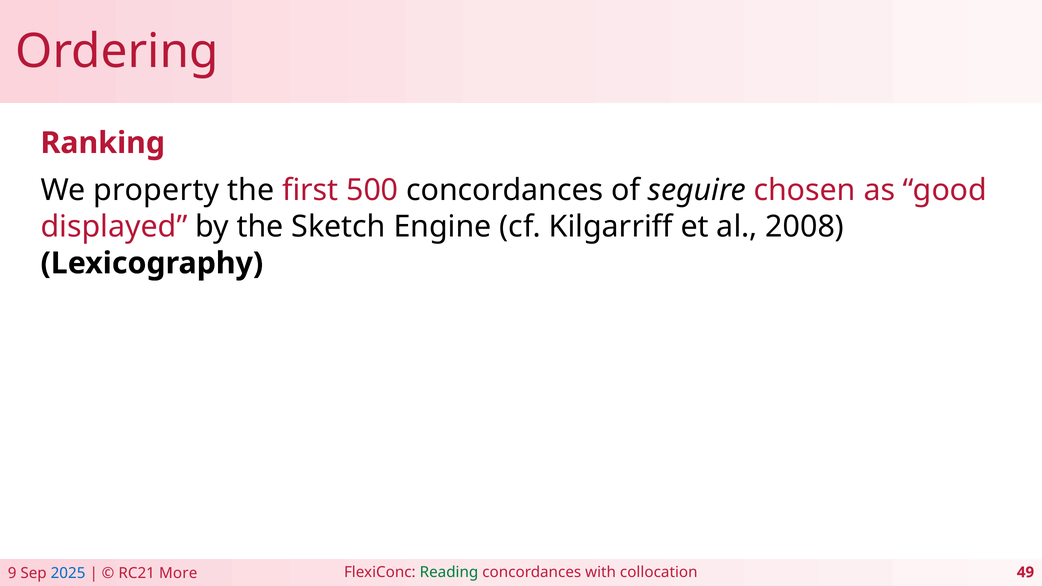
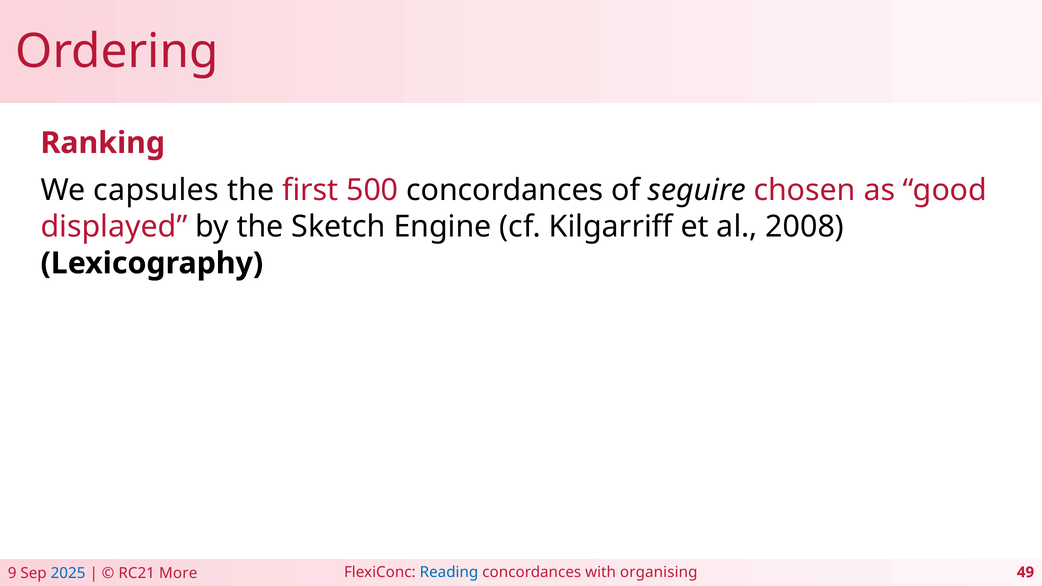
property: property -> capsules (156, 190)
Reading colour: green -> blue (449, 572)
collocation: collocation -> organising (659, 572)
